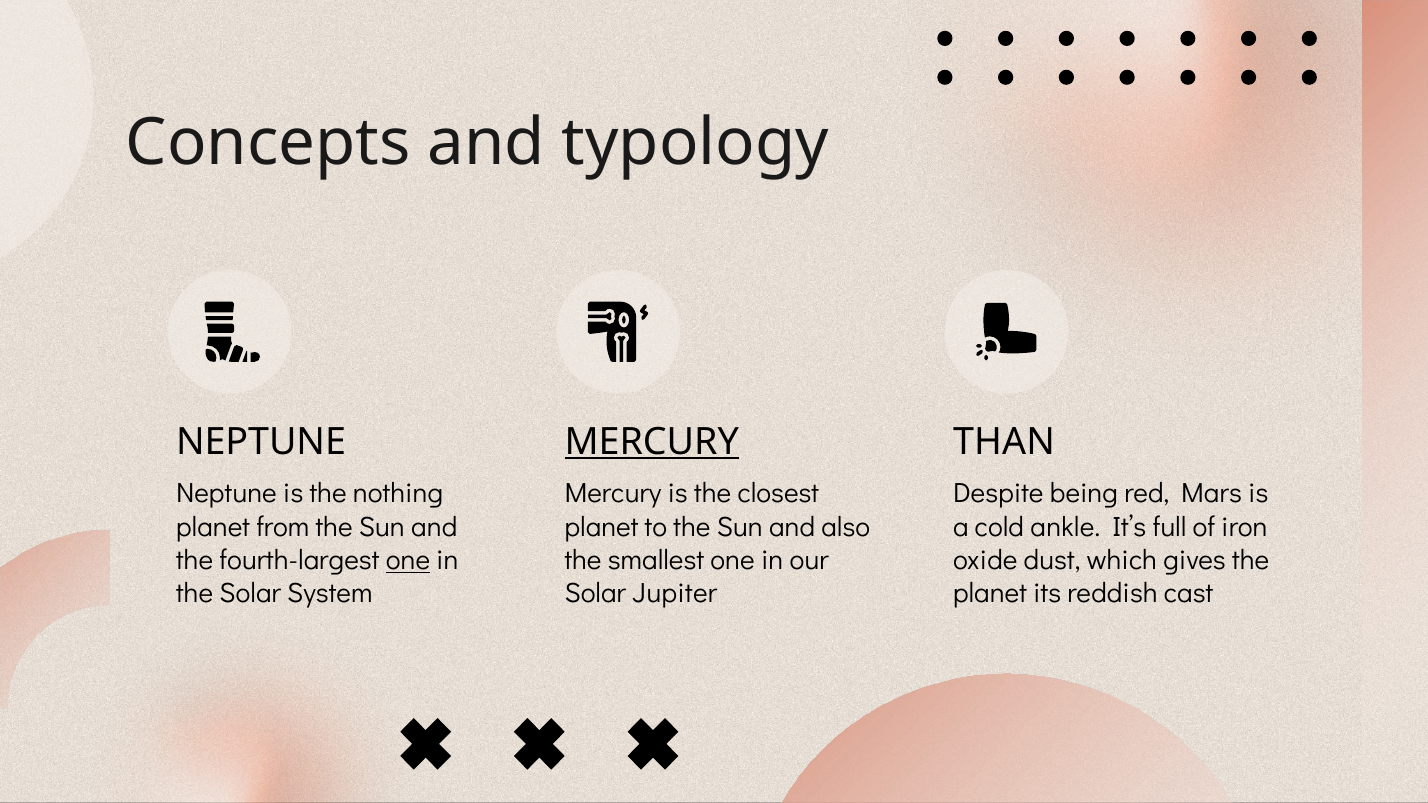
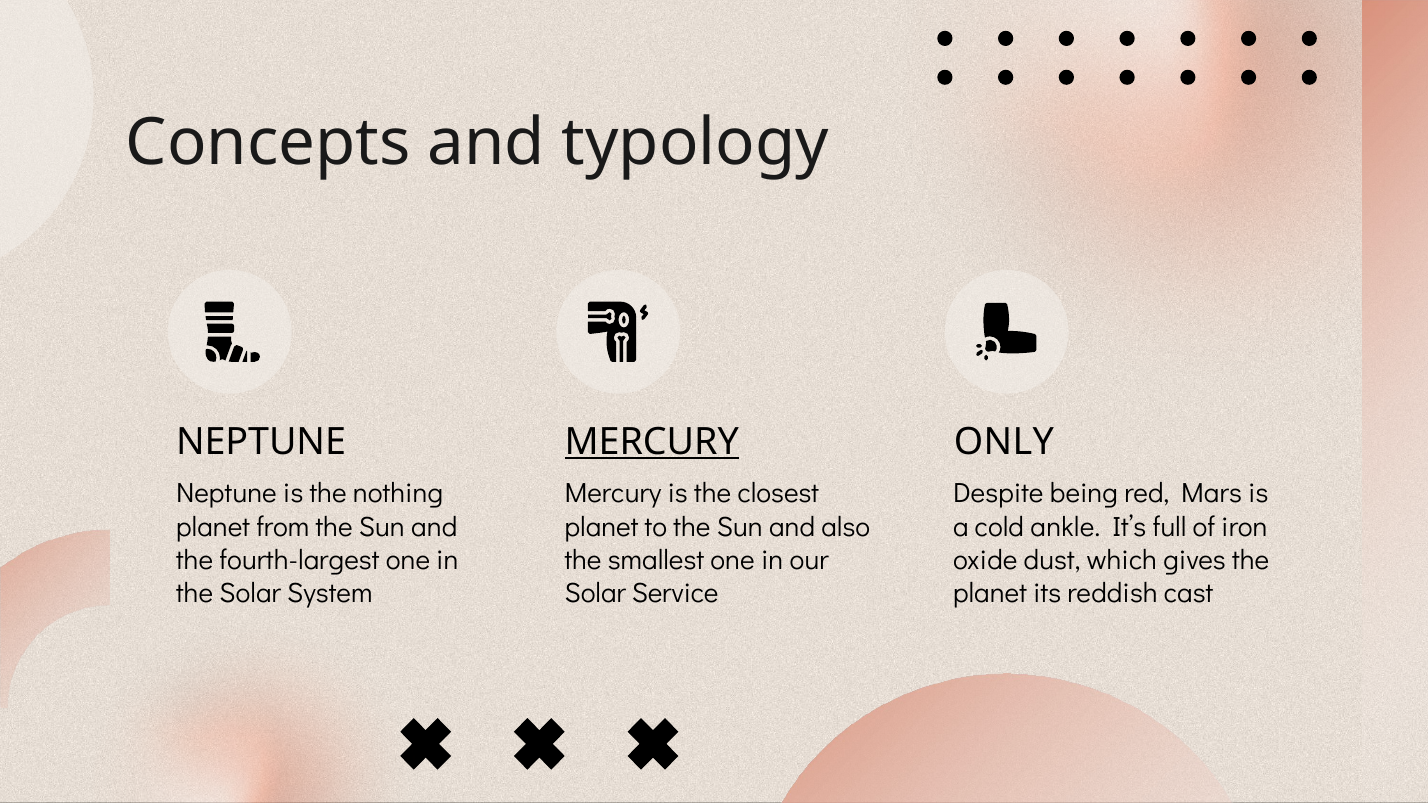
THAN: THAN -> ONLY (1004, 442)
one underline: present -> none (408, 561)
Jupiter: Jupiter -> Service (675, 594)
